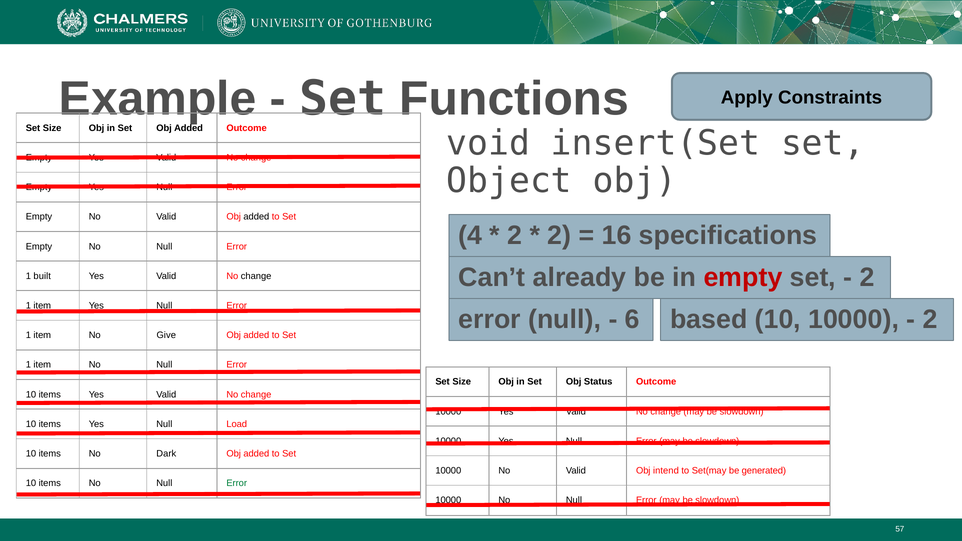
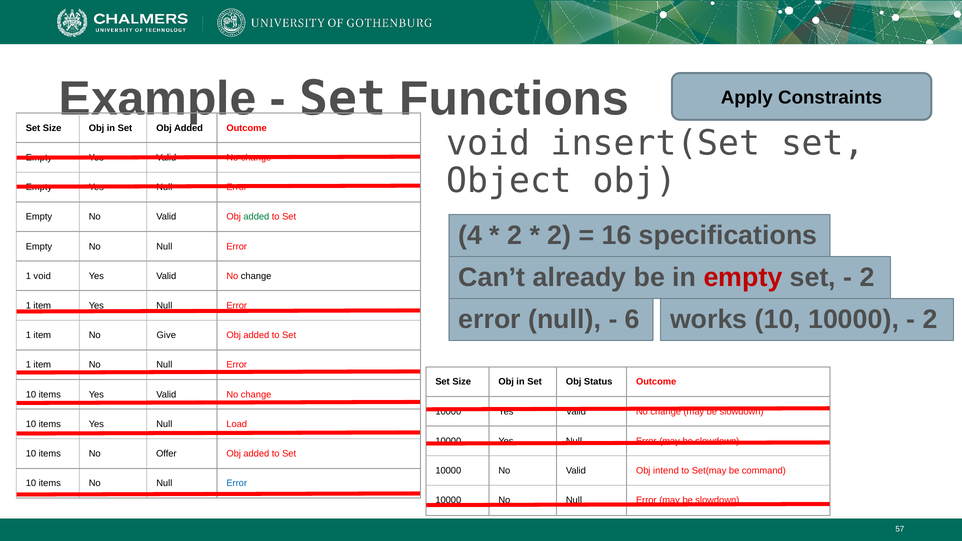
added colour: black -> green (256, 217)
1 built: built -> void (42, 276)
based: based -> works (709, 319)
Dark: Dark -> Offer (166, 454)
generated: generated -> command (764, 471)
Error colour: green -> blue (237, 483)
